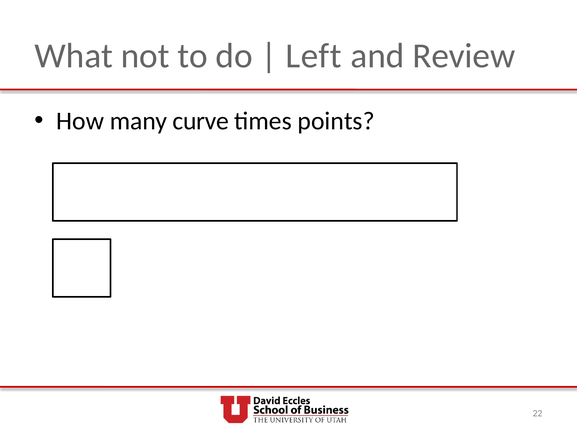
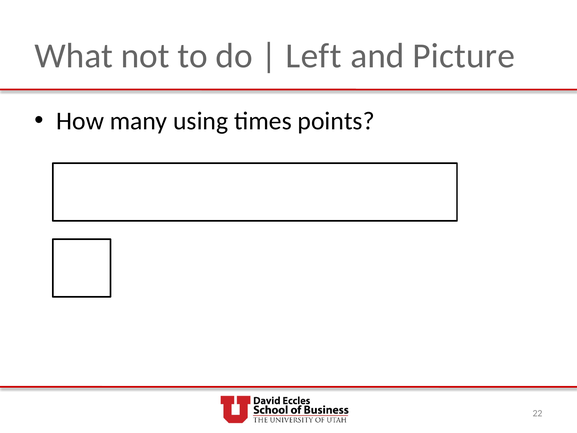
Review: Review -> Picture (464, 56)
curve: curve -> using (201, 121)
